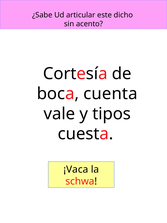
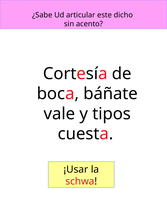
cuenta: cuenta -> báñate (111, 94)
¡Vaca: ¡Vaca -> ¡Usar (76, 169)
